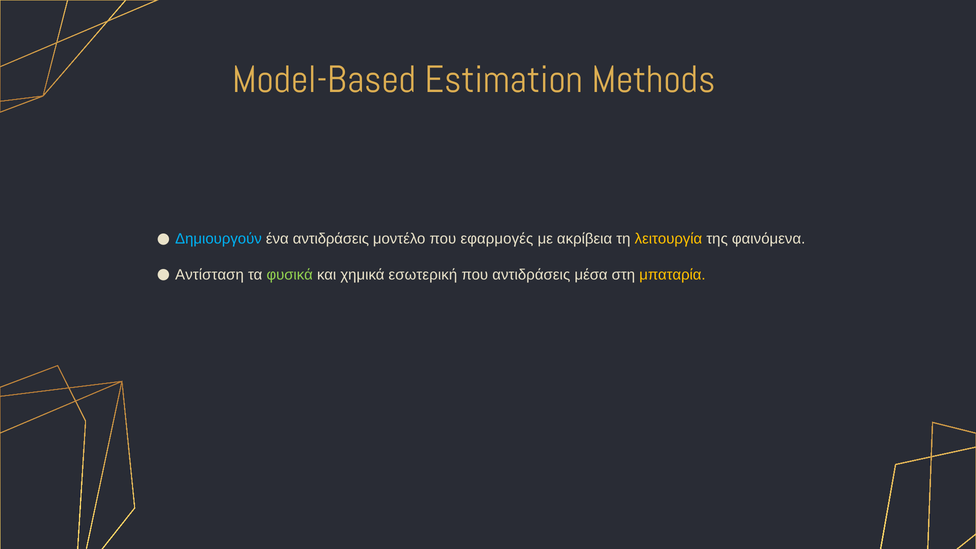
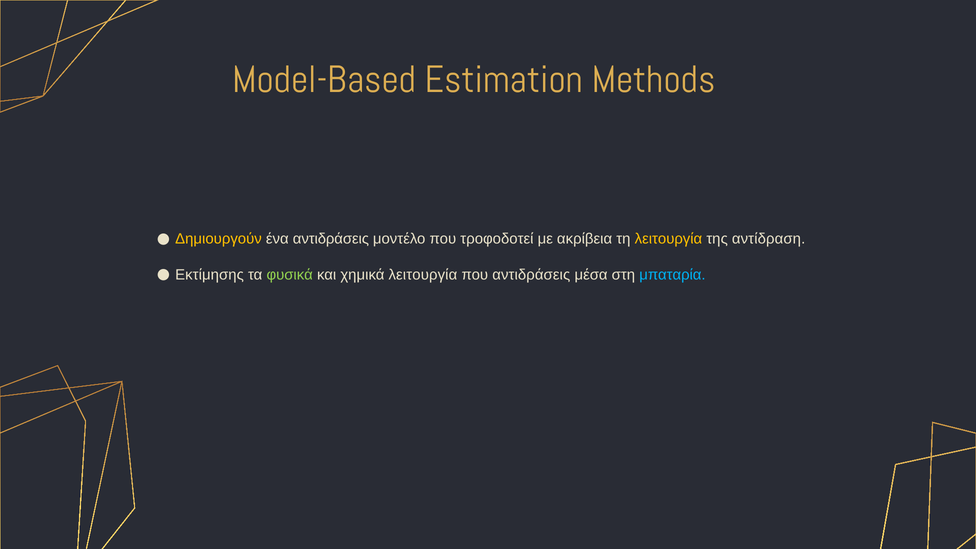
Δημιουργούν colour: light blue -> yellow (219, 239)
εφαρμογές: εφαρμογές -> τροφοδοτεί (497, 239)
φαινόμενα: φαινόμενα -> αντίδραση (769, 239)
Αντίσταση: Αντίσταση -> Εκτίμησης (210, 275)
χημικά εσωτερική: εσωτερική -> λειτουργία (423, 275)
μπαταρία colour: yellow -> light blue (672, 275)
